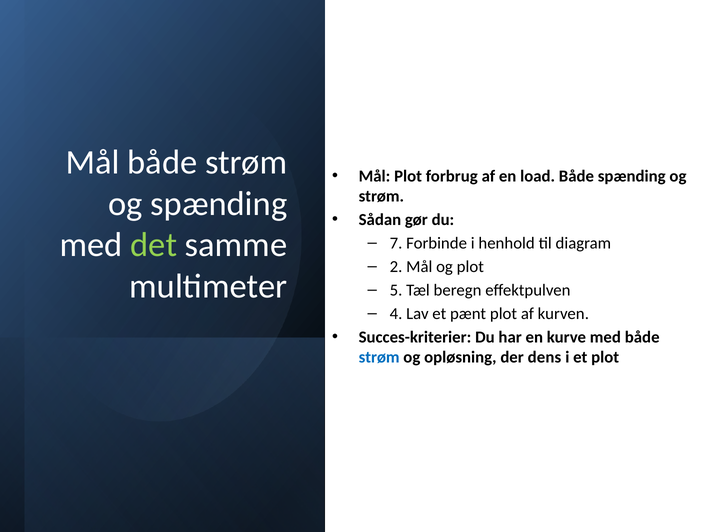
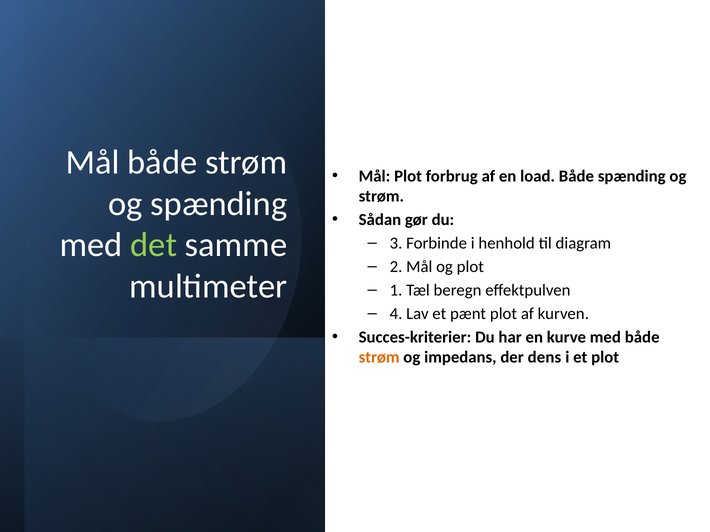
7: 7 -> 3 (396, 243)
5: 5 -> 1 (396, 290)
strøm colour: blue -> orange (379, 358)
opløsning: opløsning -> impedans (460, 358)
